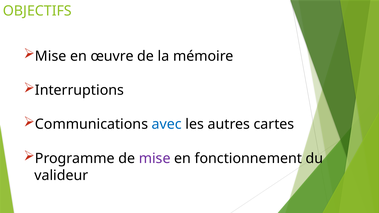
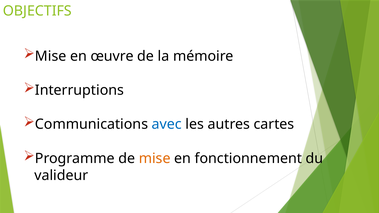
mise colour: purple -> orange (155, 158)
